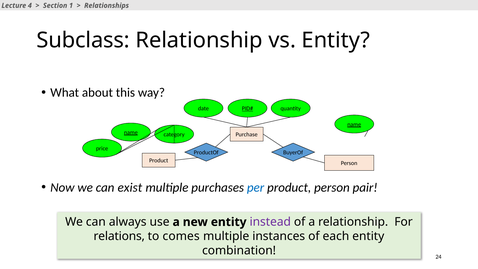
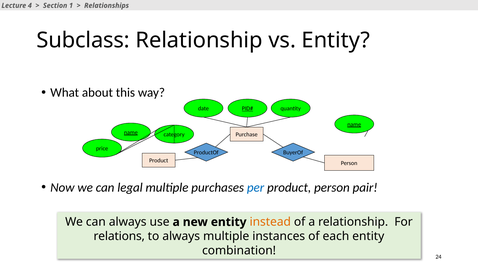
exist: exist -> legal (130, 187)
instead colour: purple -> orange (270, 222)
to comes: comes -> always (181, 236)
